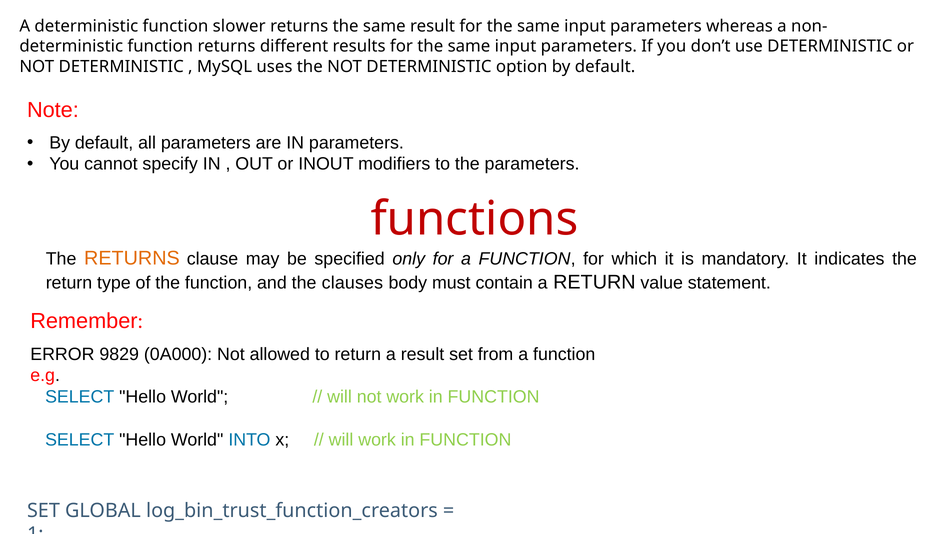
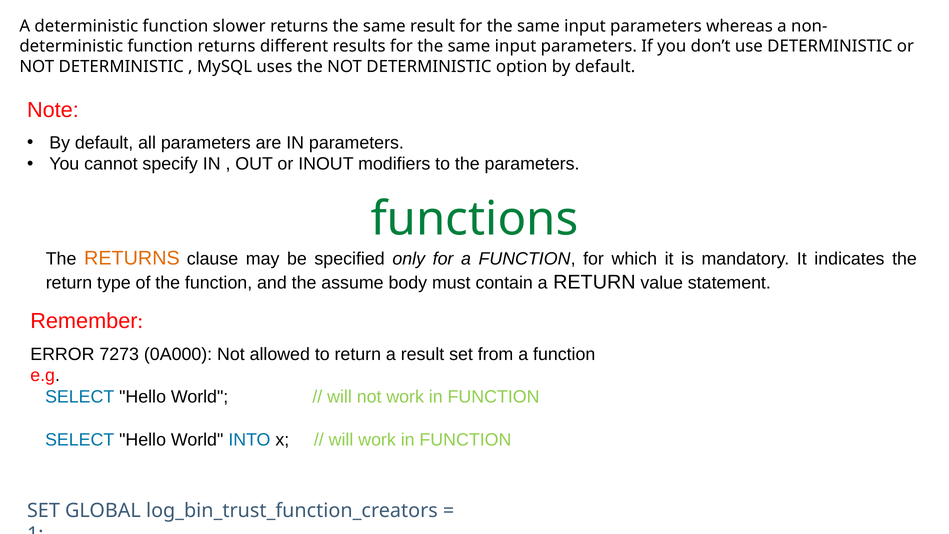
functions colour: red -> green (474, 219)
clauses: clauses -> assume (352, 283)
9829: 9829 -> 7273 (119, 354)
